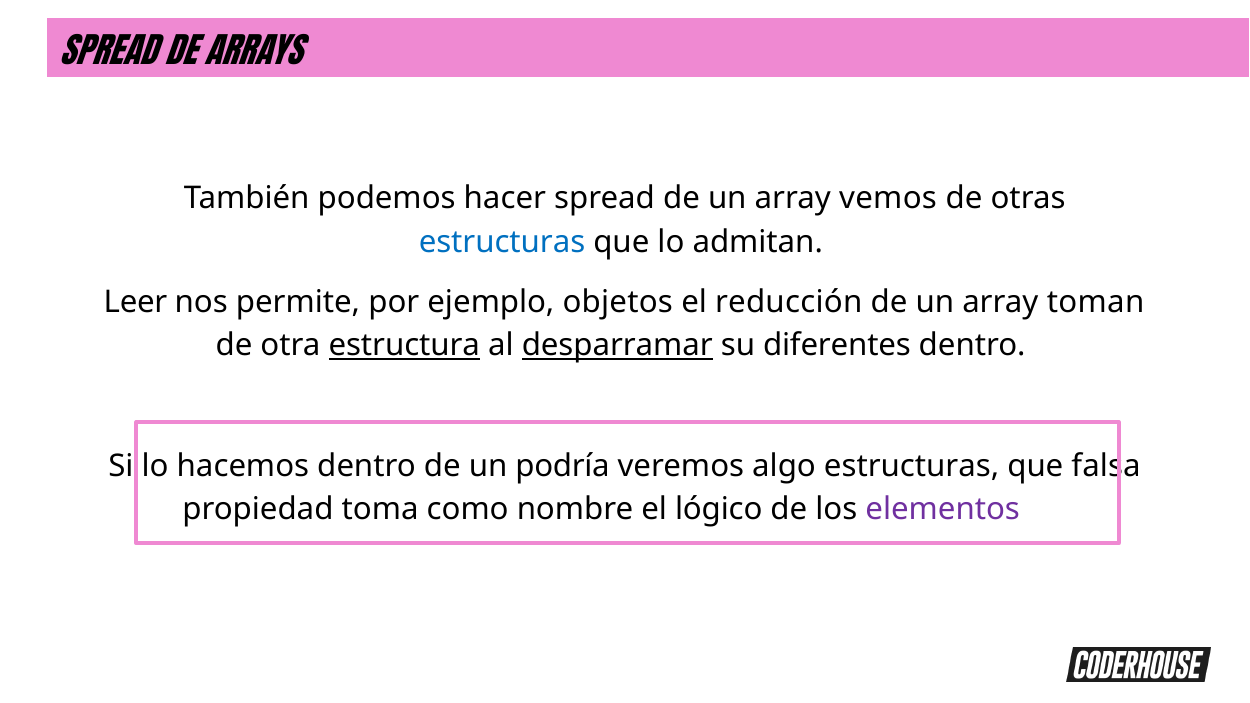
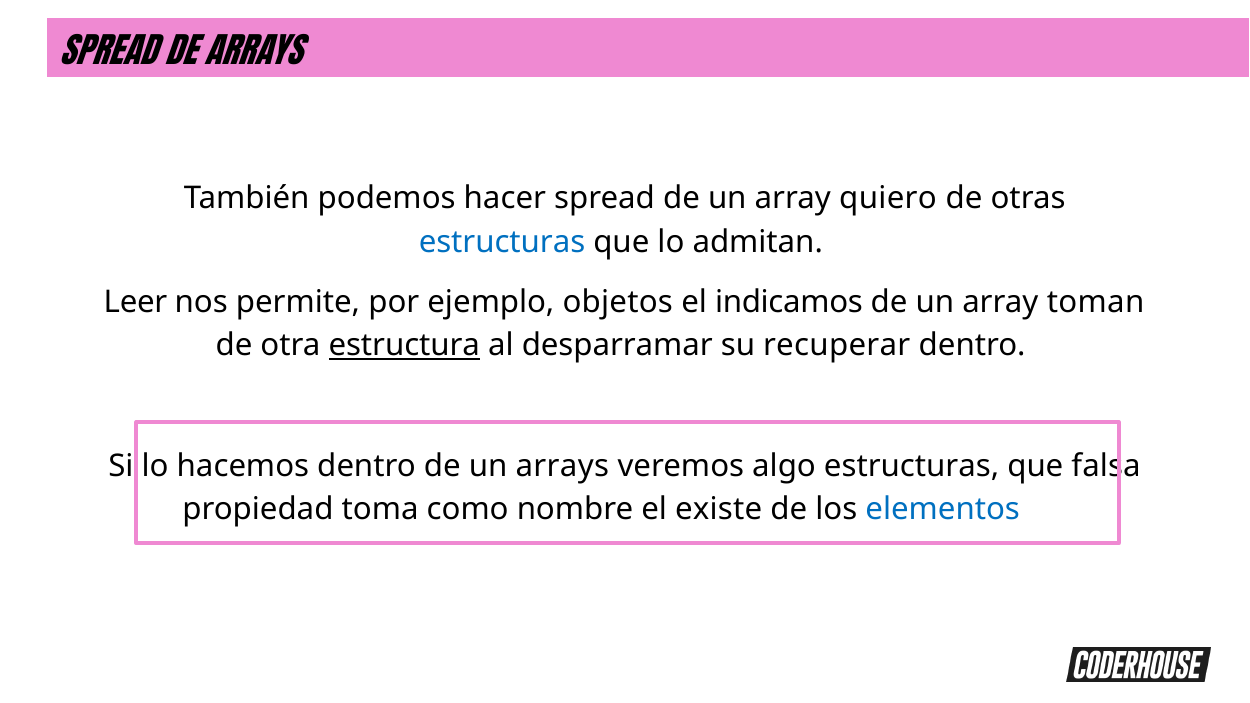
vemos: vemos -> quiero (888, 199)
reducción: reducción -> indicamos (789, 302)
desparramar underline: present -> none (617, 345)
diferentes: diferentes -> recuperar (837, 345)
un podría: podría -> arrays (562, 466)
lógico: lógico -> existe (719, 509)
elementos colour: purple -> blue (943, 509)
